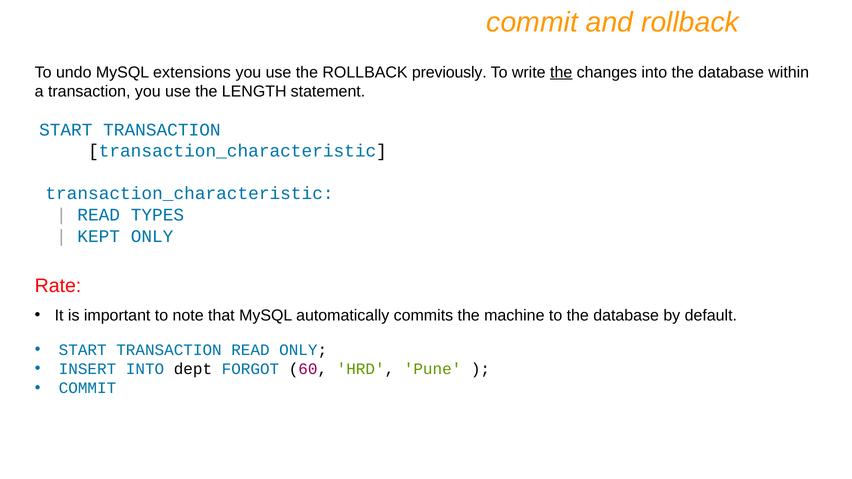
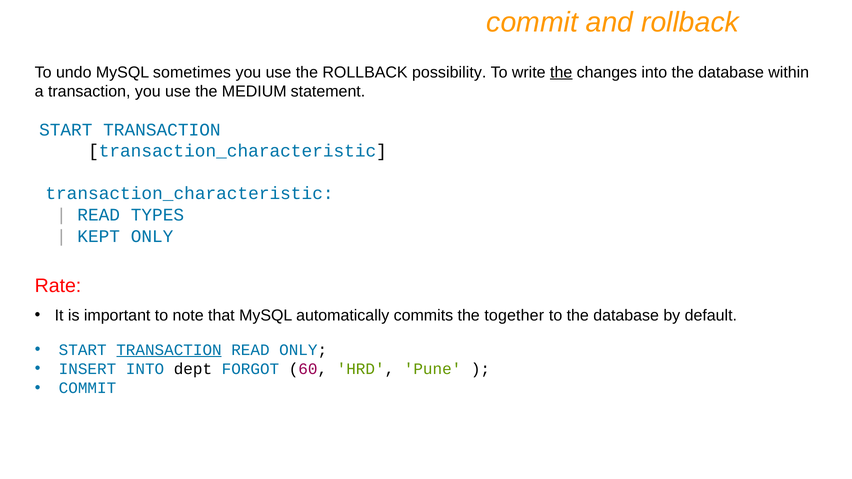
extensions: extensions -> sometimes (192, 72)
previously: previously -> possibility (449, 72)
LENGTH: LENGTH -> MEDIUM (254, 92)
machine: machine -> together (514, 316)
TRANSACTION underline: none -> present (169, 350)
